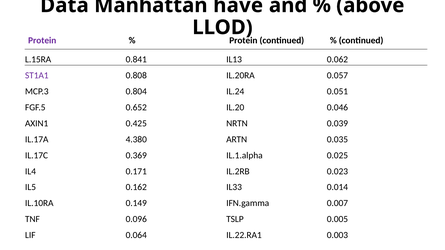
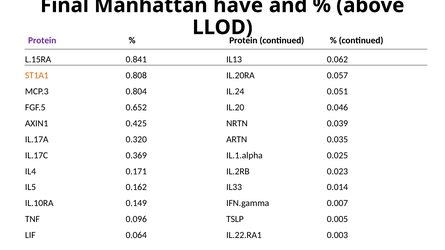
Data: Data -> Final (65, 5)
ST1A1 colour: purple -> orange (37, 76)
4.380: 4.380 -> 0.320 (136, 140)
